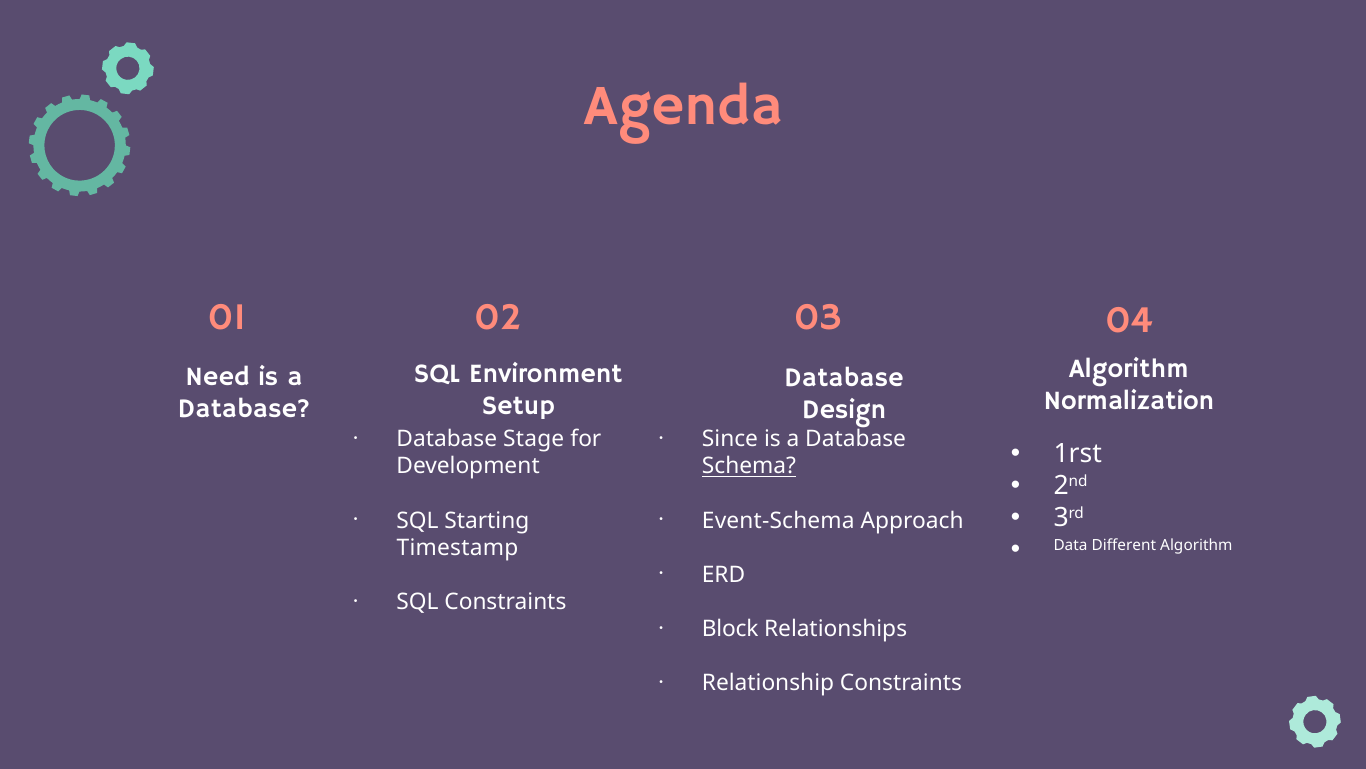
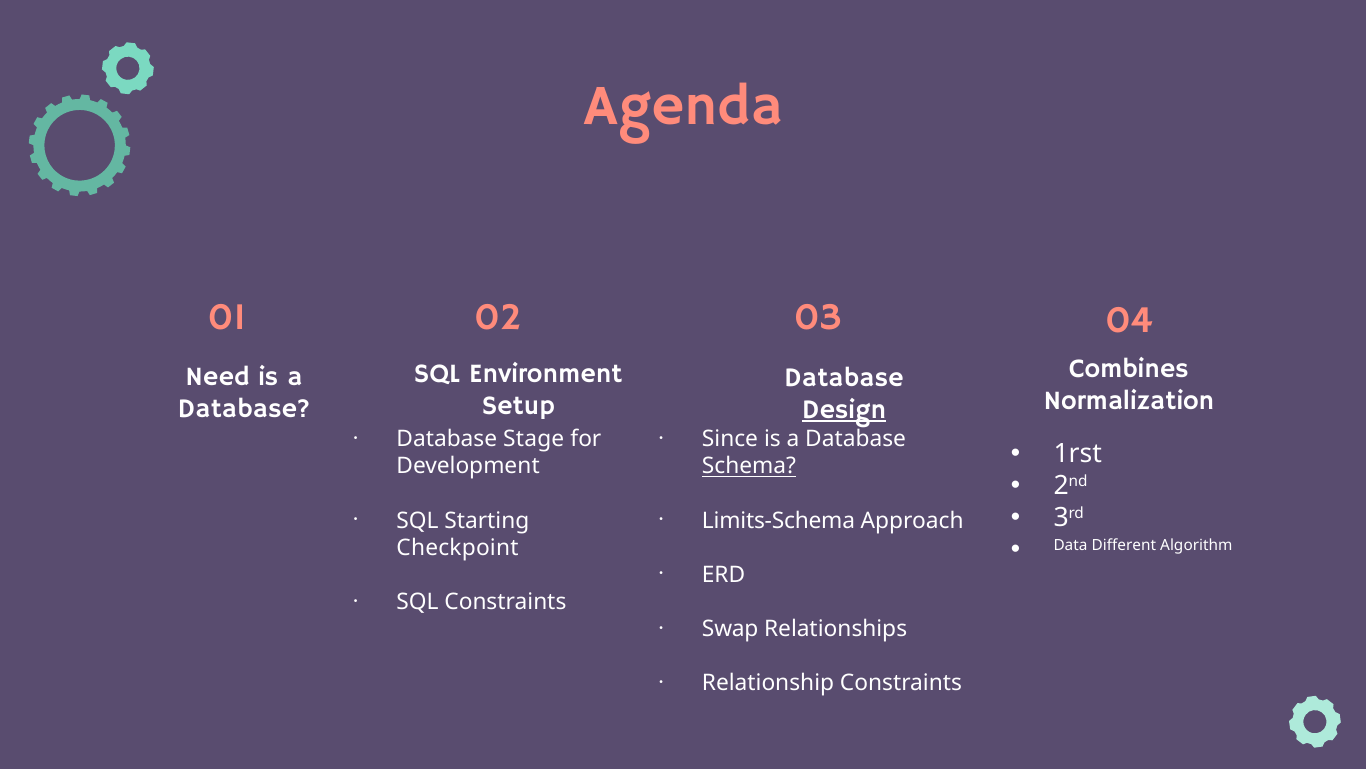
Algorithm: Algorithm -> Combines (1129, 368)
Design underline: none -> present (844, 409)
Event-Schema: Event-Schema -> Limits-Schema (778, 520)
Timestamp: Timestamp -> Checkpoint (457, 548)
Block: Block -> Swap (730, 629)
